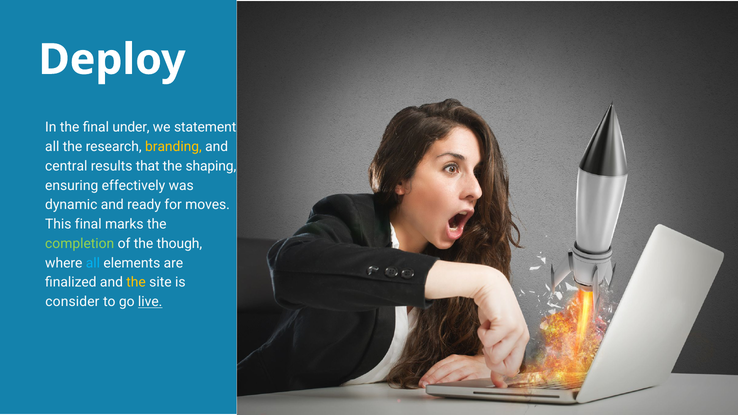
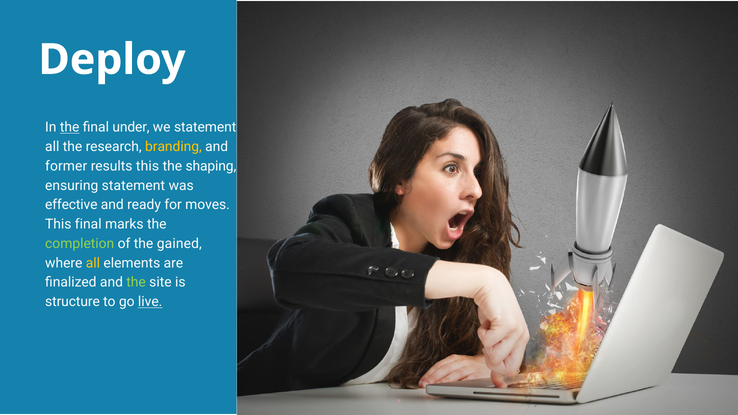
the underline: none -> present (70, 127)
central: central -> former (66, 166)
results that: that -> this (148, 166)
ensuring effectively: effectively -> statement (133, 186)
dynamic: dynamic -> effective (71, 205)
though: though -> gained (179, 244)
all colour: light blue -> yellow (93, 263)
the colour: yellow -> light green (136, 282)
consider: consider -> structure (72, 302)
